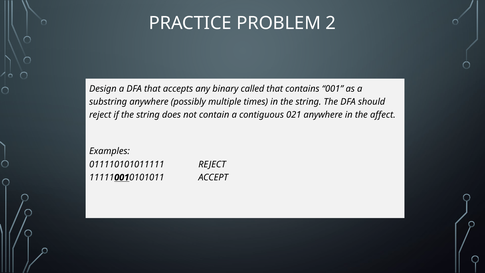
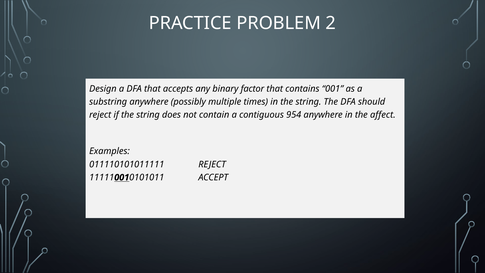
called: called -> factor (252, 89)
021: 021 -> 954 (294, 115)
